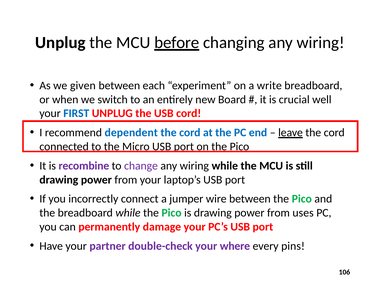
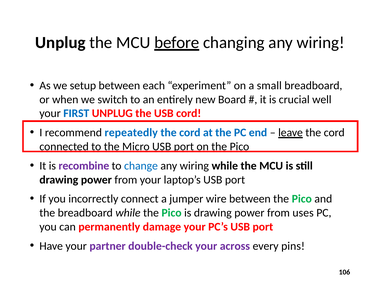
given: given -> setup (83, 86)
write: write -> small (269, 86)
dependent: dependent -> repeatedly (131, 133)
change colour: purple -> blue (141, 166)
where: where -> across (235, 246)
